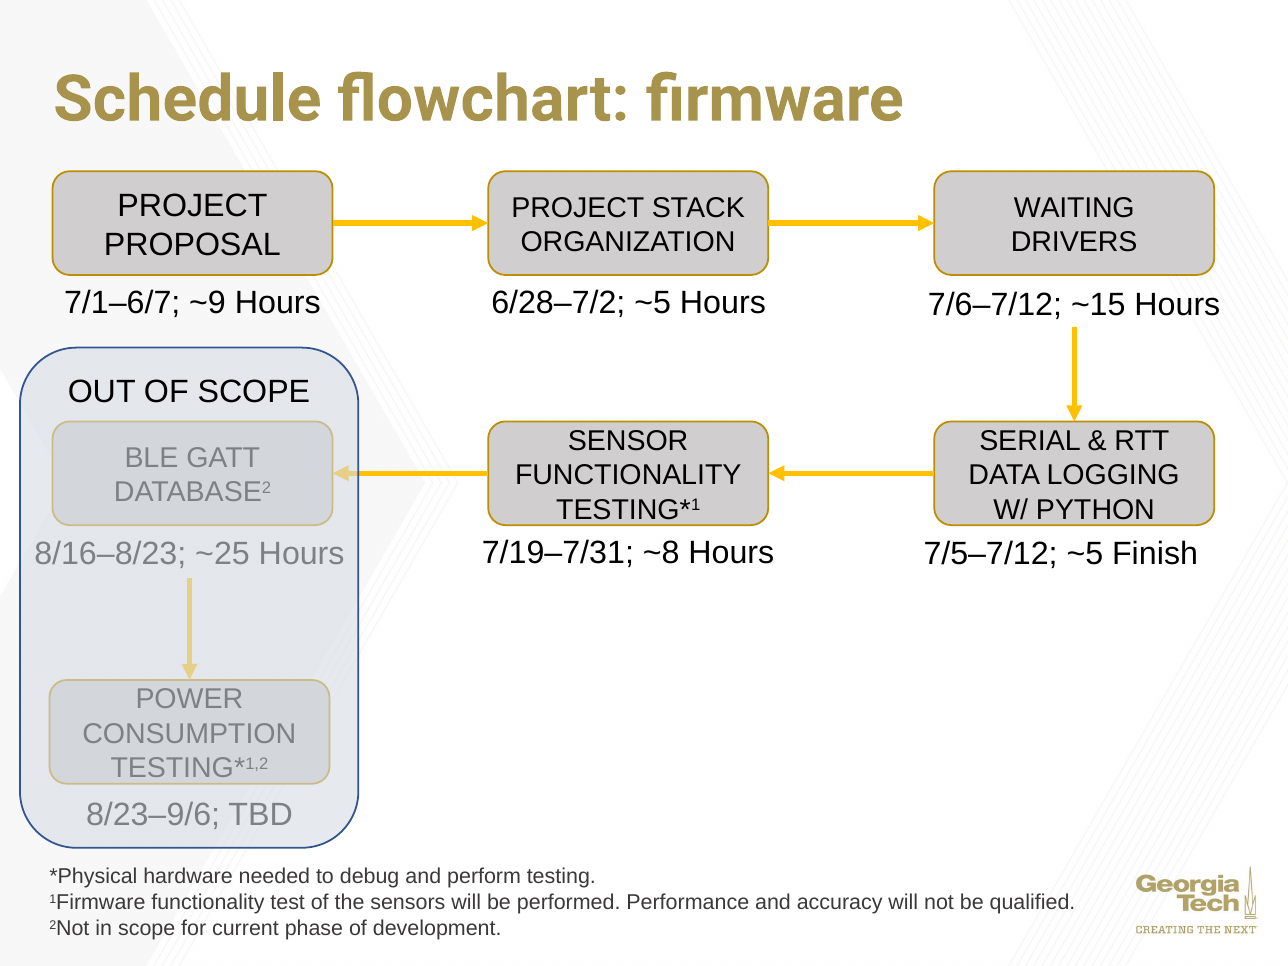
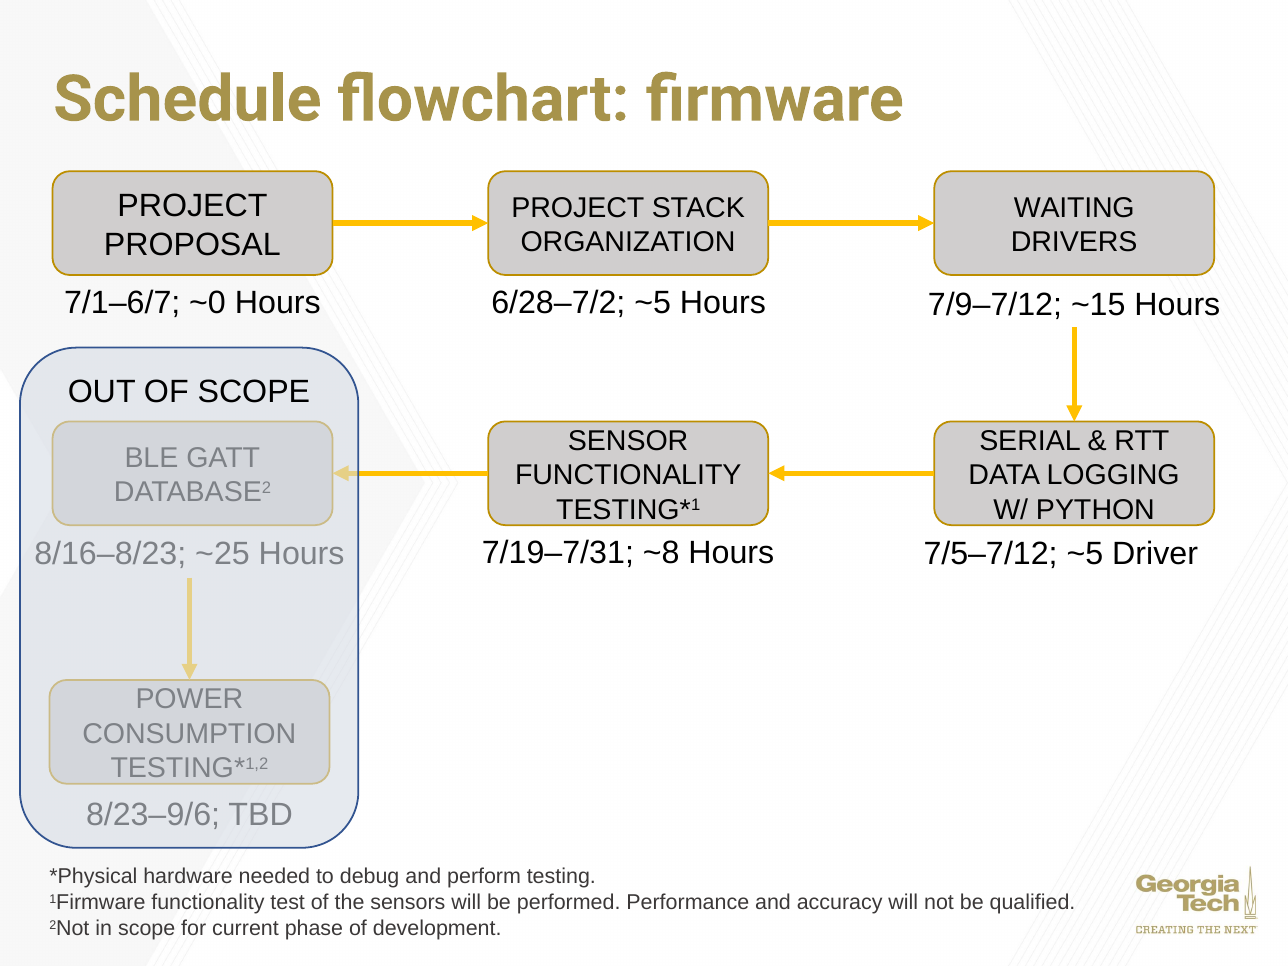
~9: ~9 -> ~0 (208, 303)
7/6–7/12: 7/6–7/12 -> 7/9–7/12 (995, 305)
Finish: Finish -> Driver (1155, 554)
